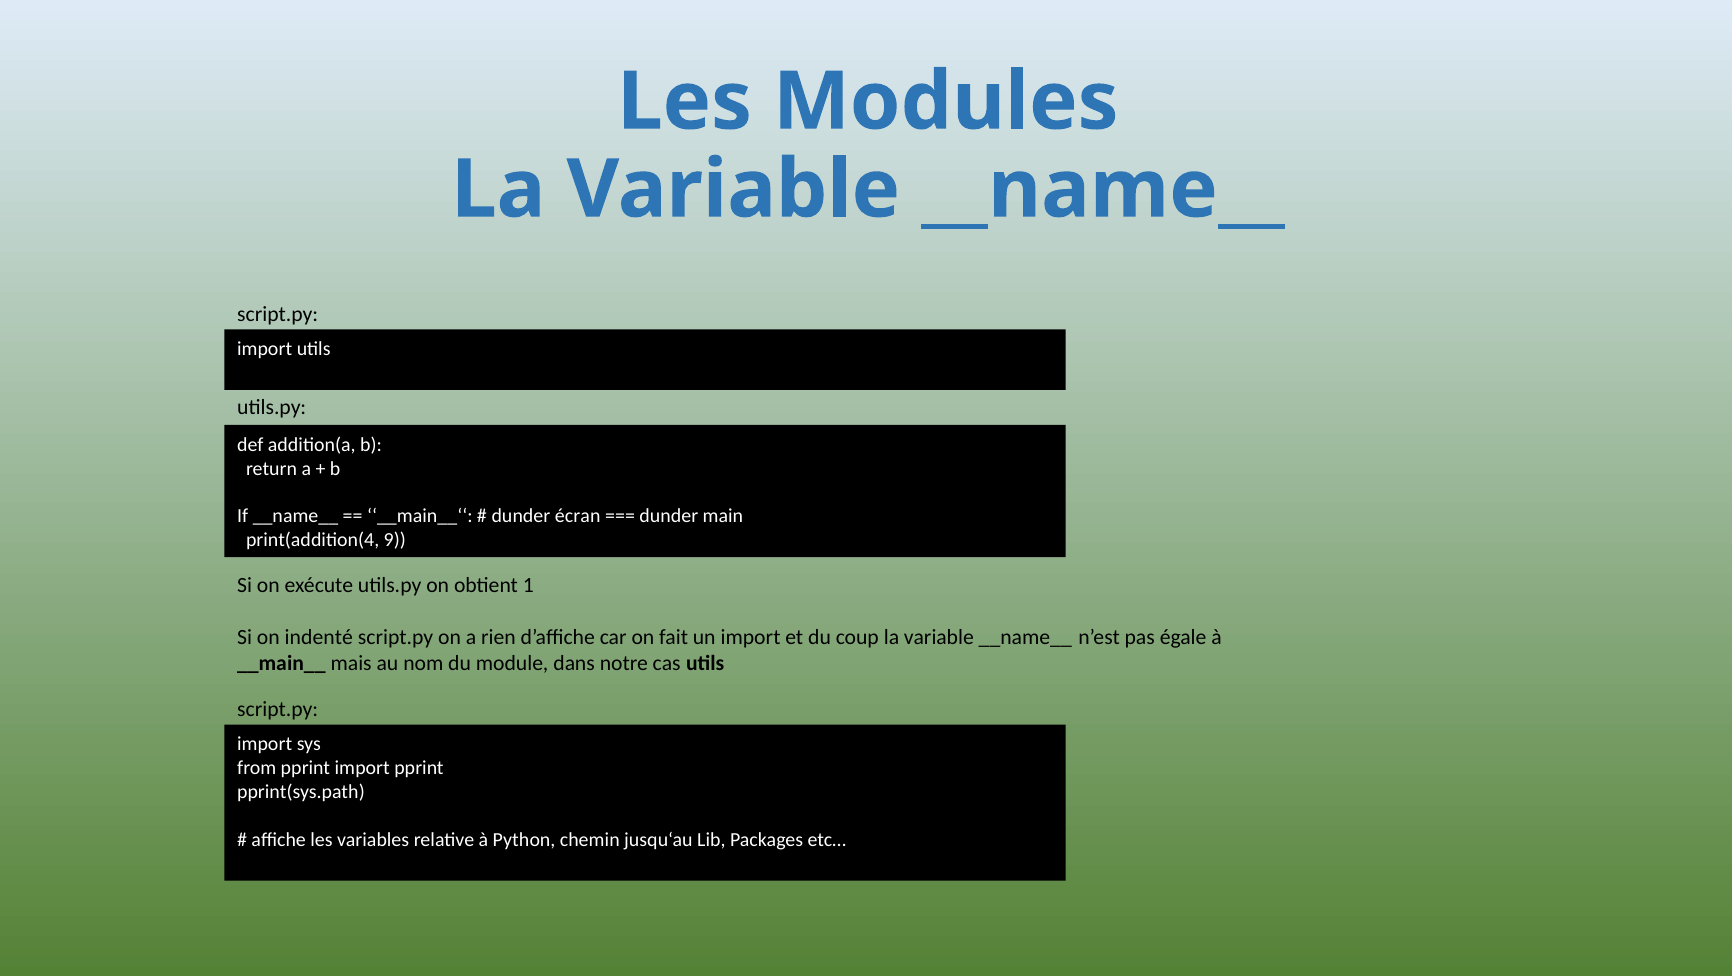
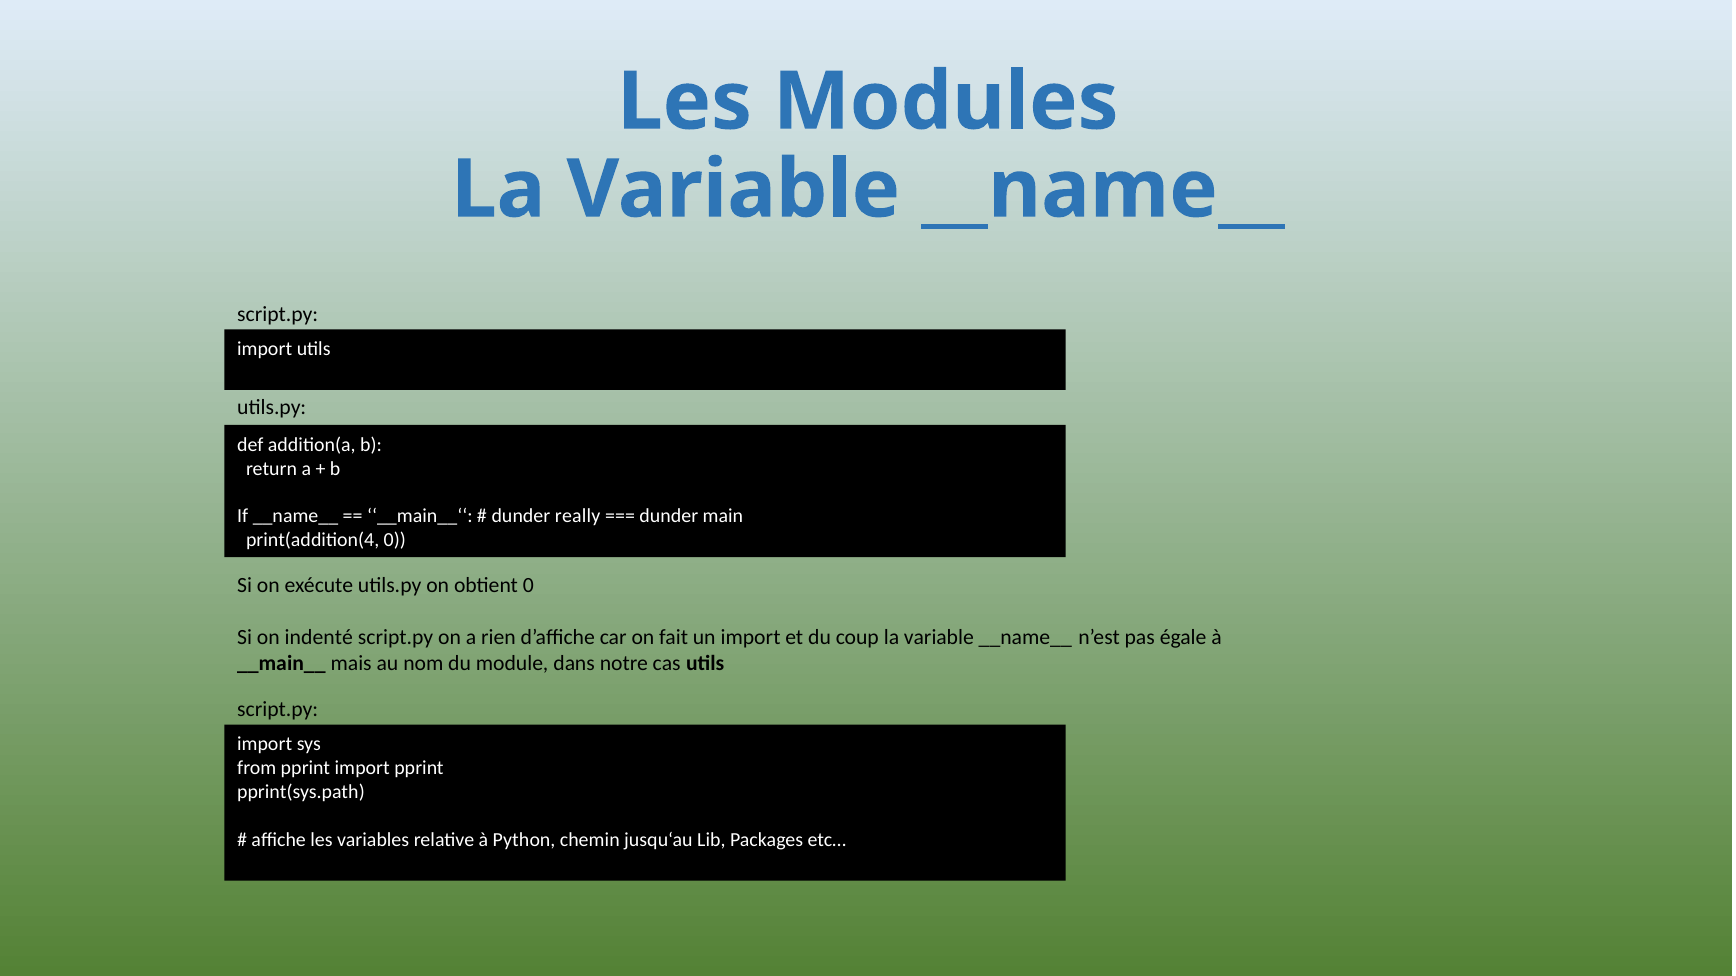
écran: écran -> really (578, 517)
print(addition(4 9: 9 -> 0 (395, 540)
obtient 1: 1 -> 0 (528, 586)
